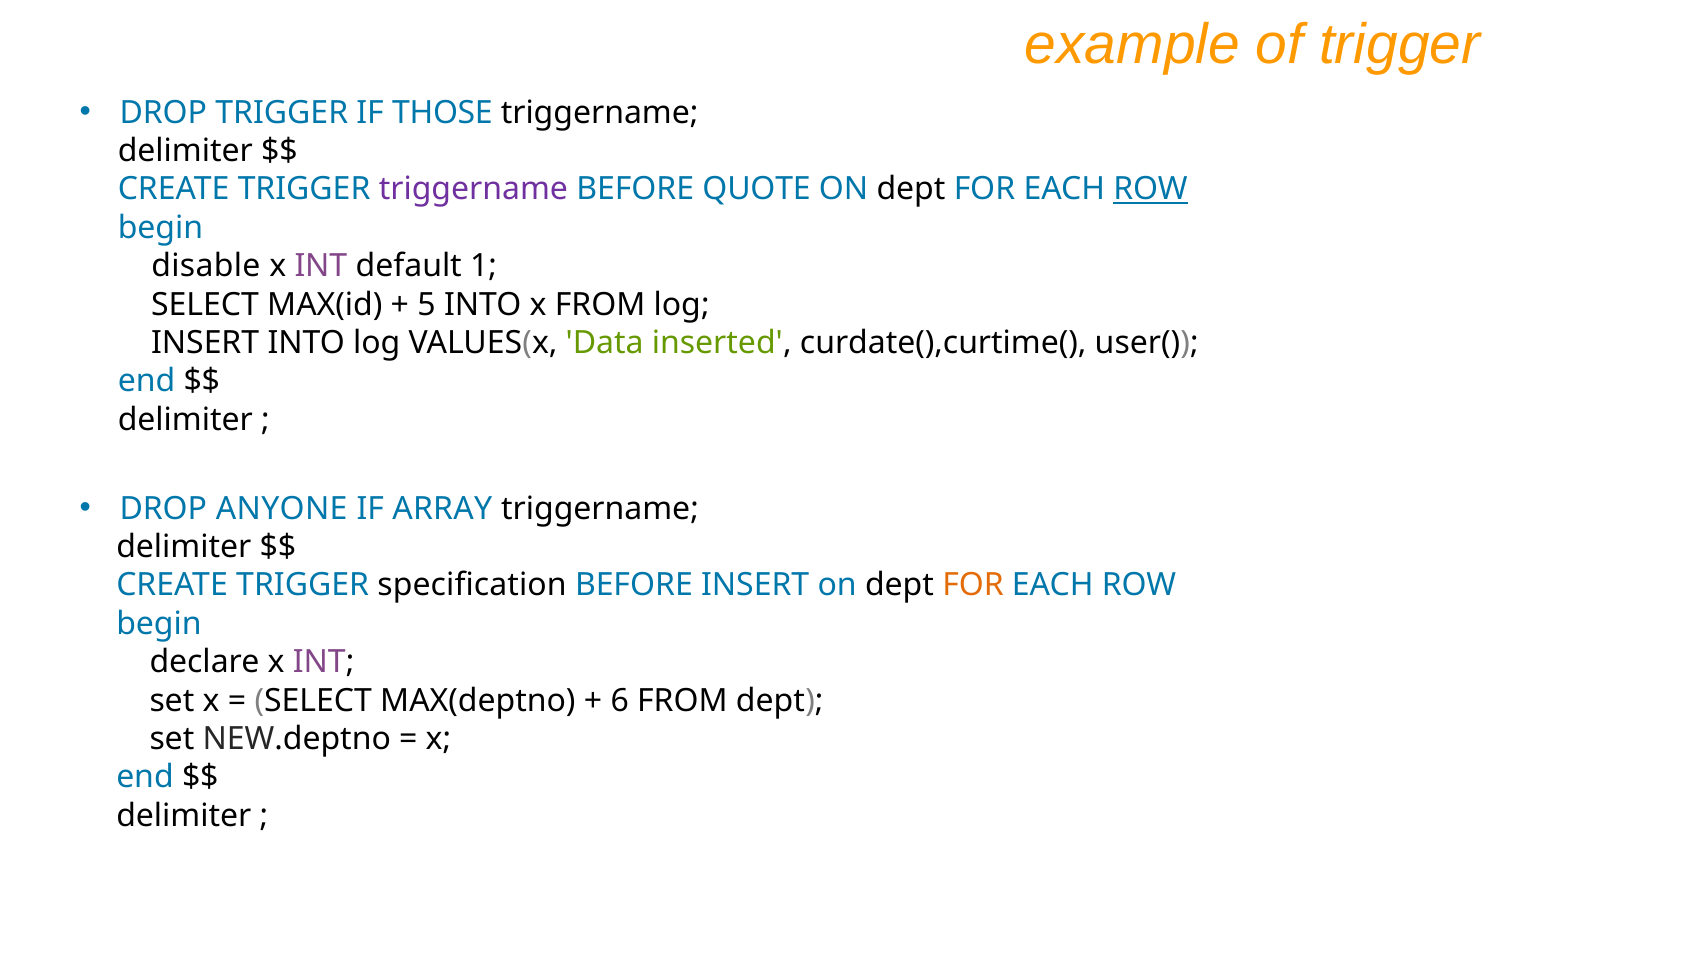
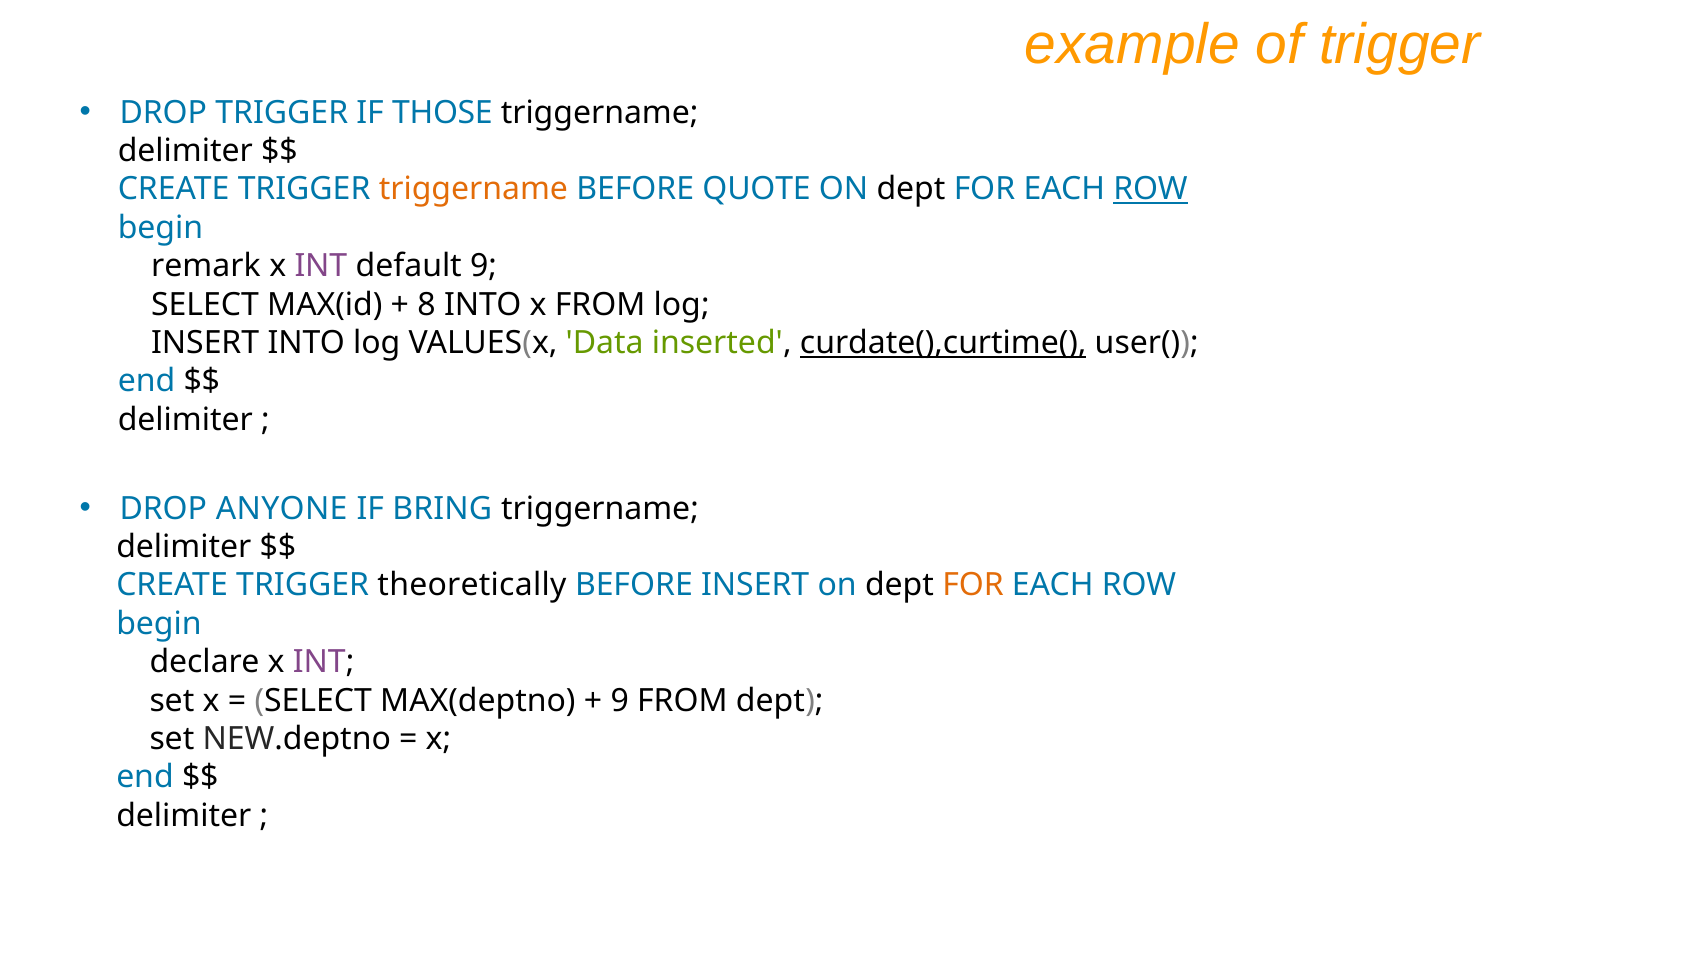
triggername colour: purple -> orange (473, 189)
disable: disable -> remark (206, 266)
default 1: 1 -> 9 (484, 266)
5: 5 -> 8 (426, 305)
curdate(),curtime( underline: none -> present (943, 343)
ARRAY: ARRAY -> BRING (442, 509)
specification: specification -> theoretically (472, 585)
6: 6 -> 9 (620, 701)
